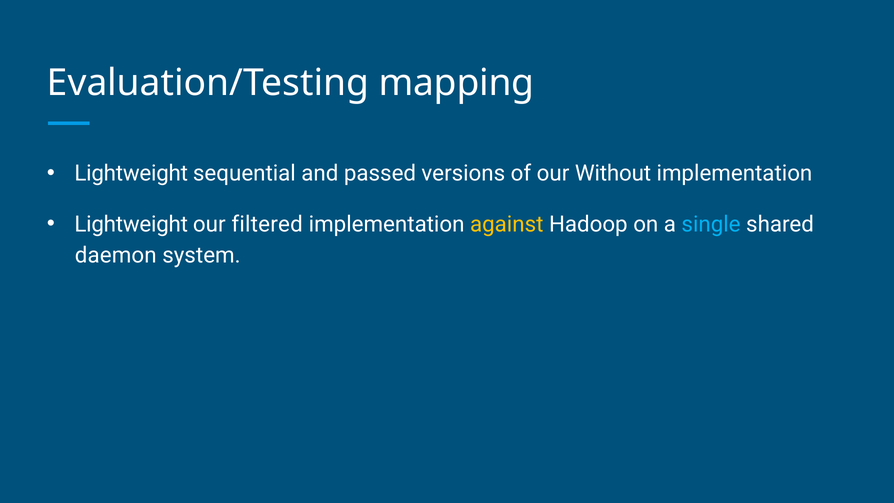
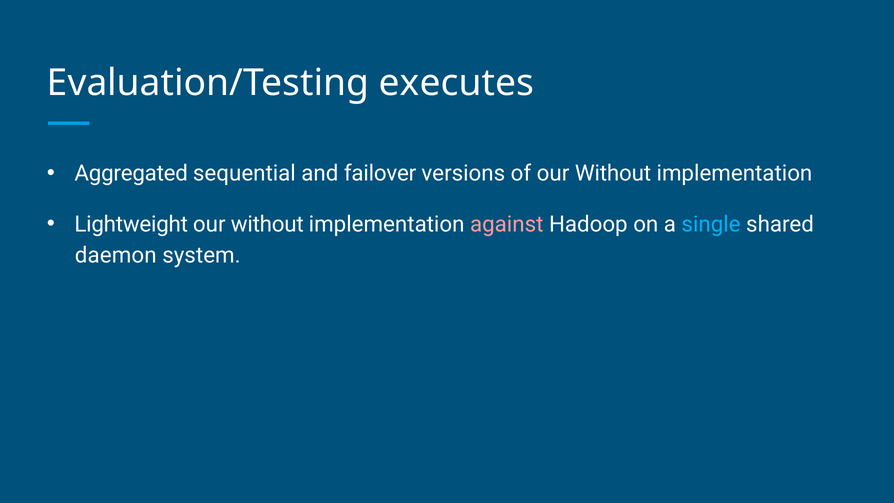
mapping: mapping -> executes (456, 83)
Lightweight: Lightweight -> Aggregated (131, 174)
passed: passed -> failover (380, 174)
filtered: filtered -> without (267, 224)
against colour: yellow -> pink (507, 224)
